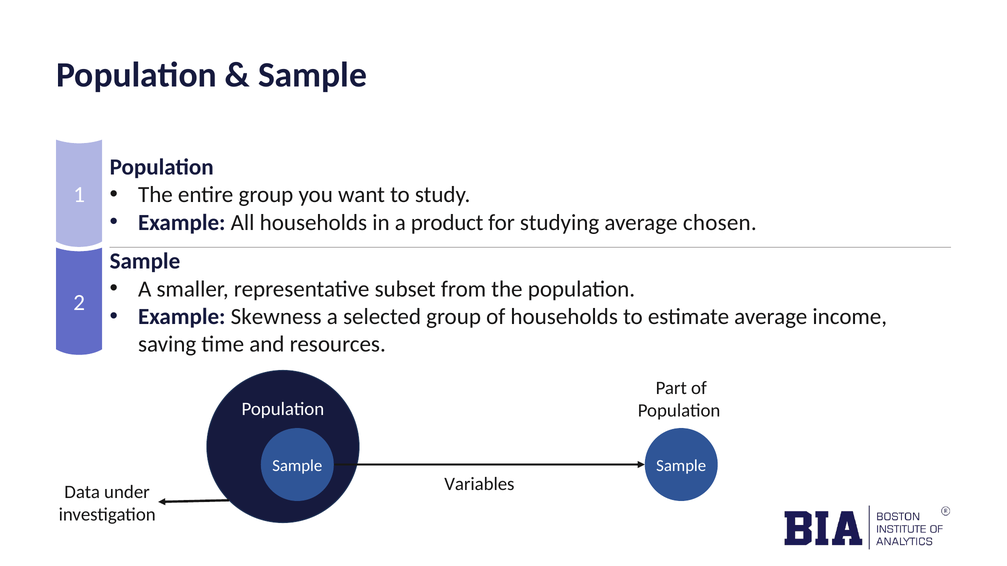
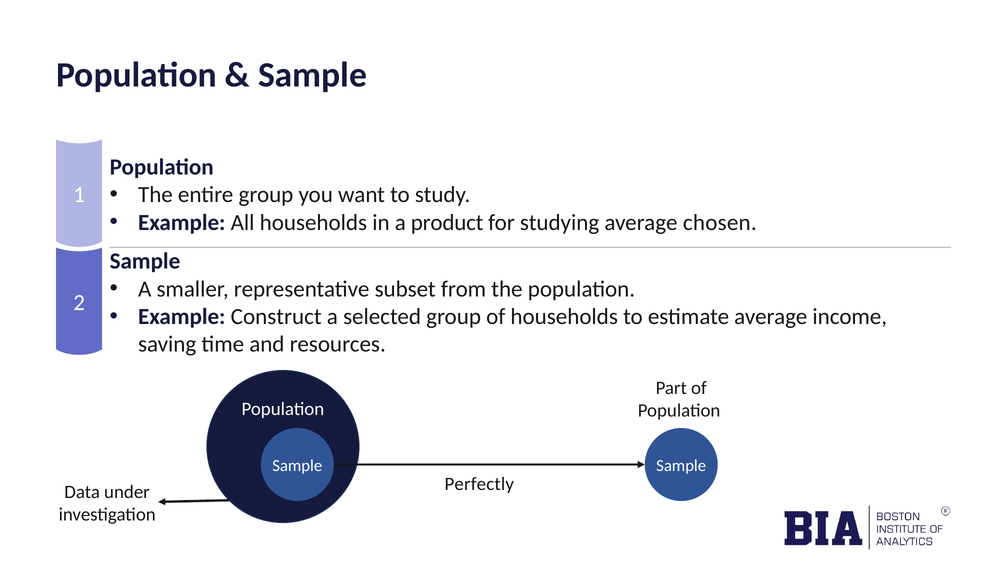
Skewness: Skewness -> Construct (276, 317)
Variables: Variables -> Perfectly (479, 484)
